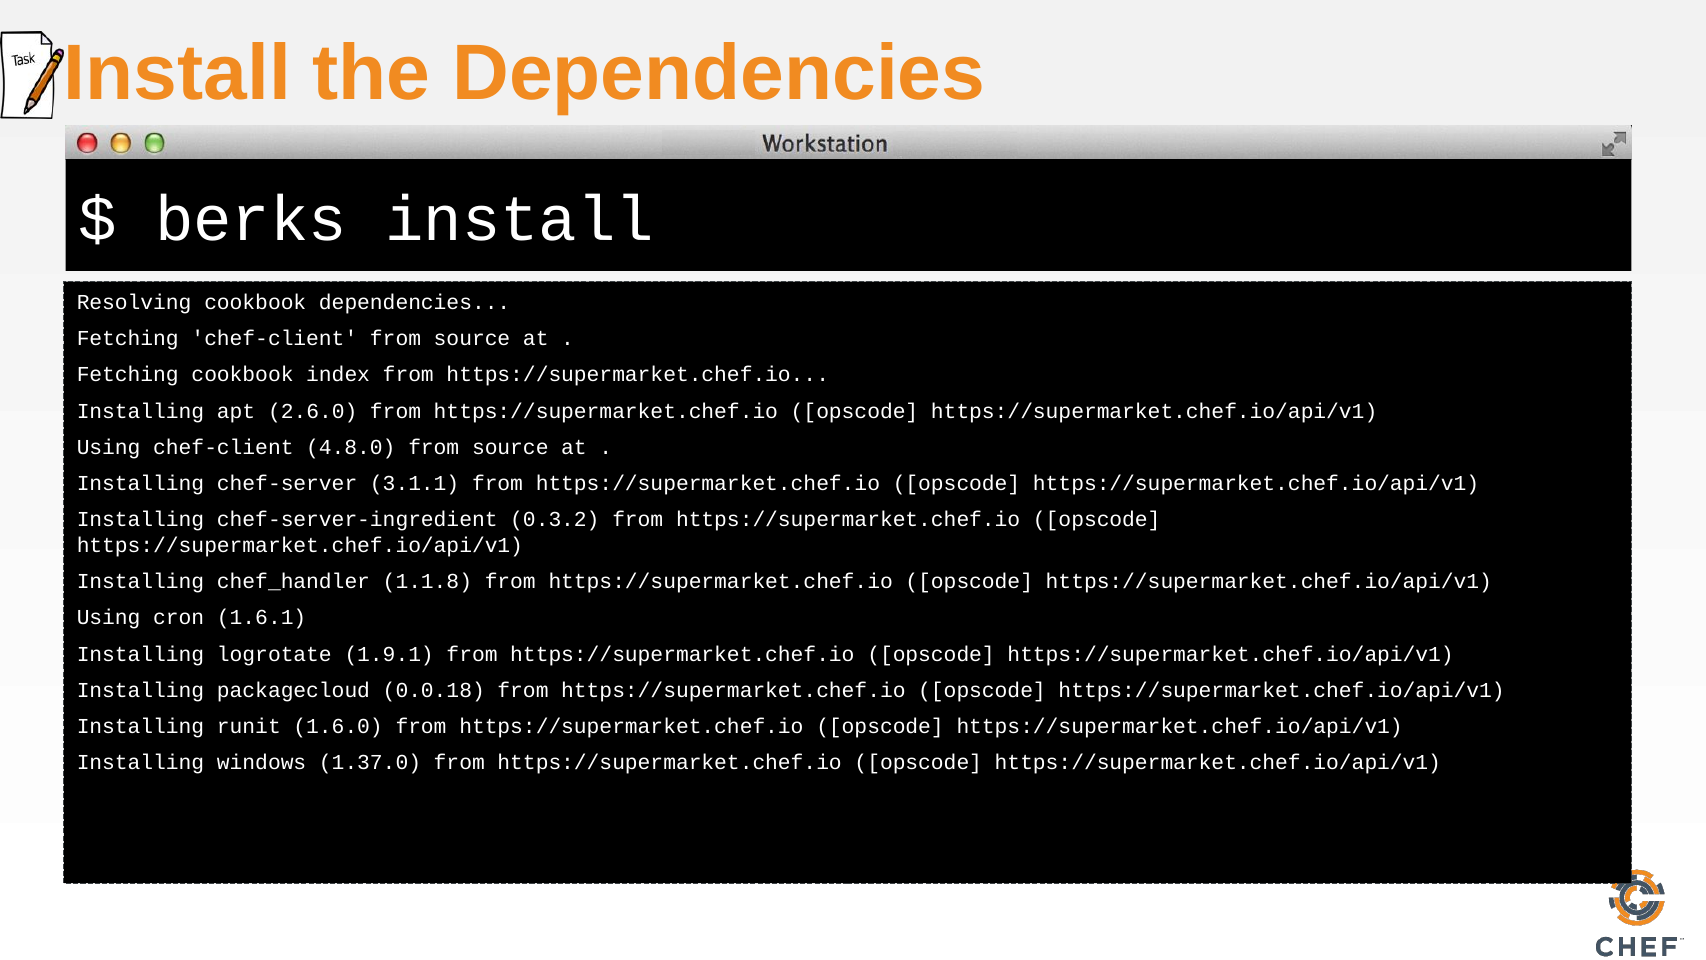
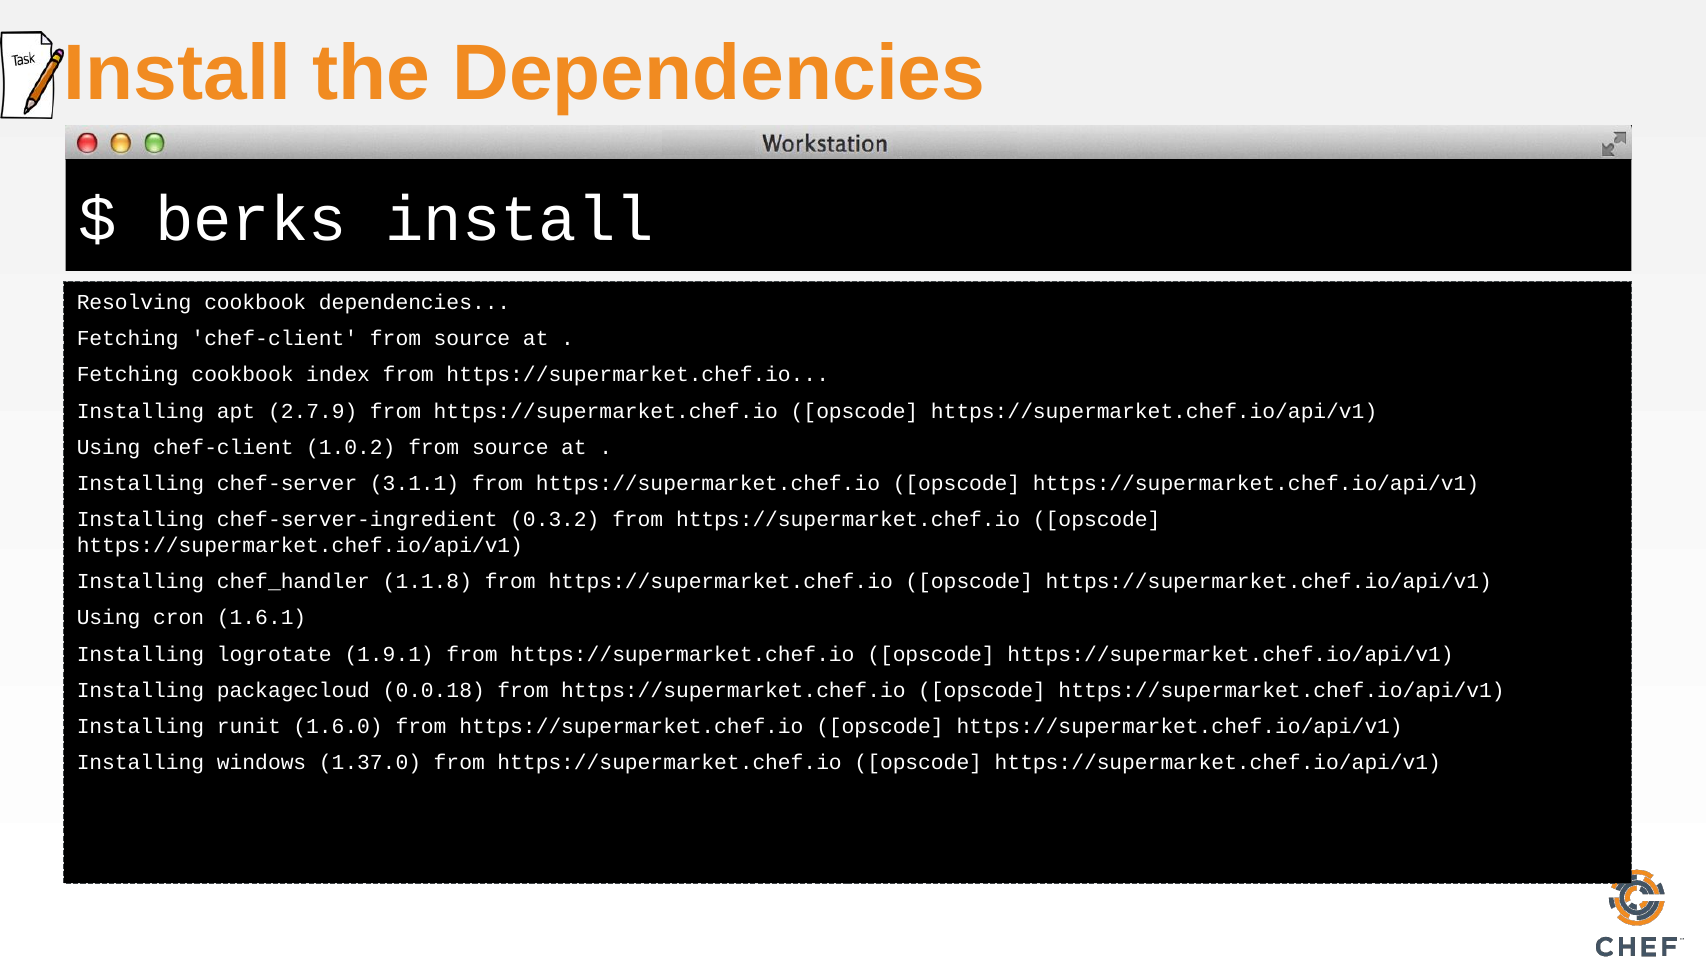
2.6.0: 2.6.0 -> 2.7.9 (313, 411)
4.8.0: 4.8.0 -> 1.0.2 (351, 447)
